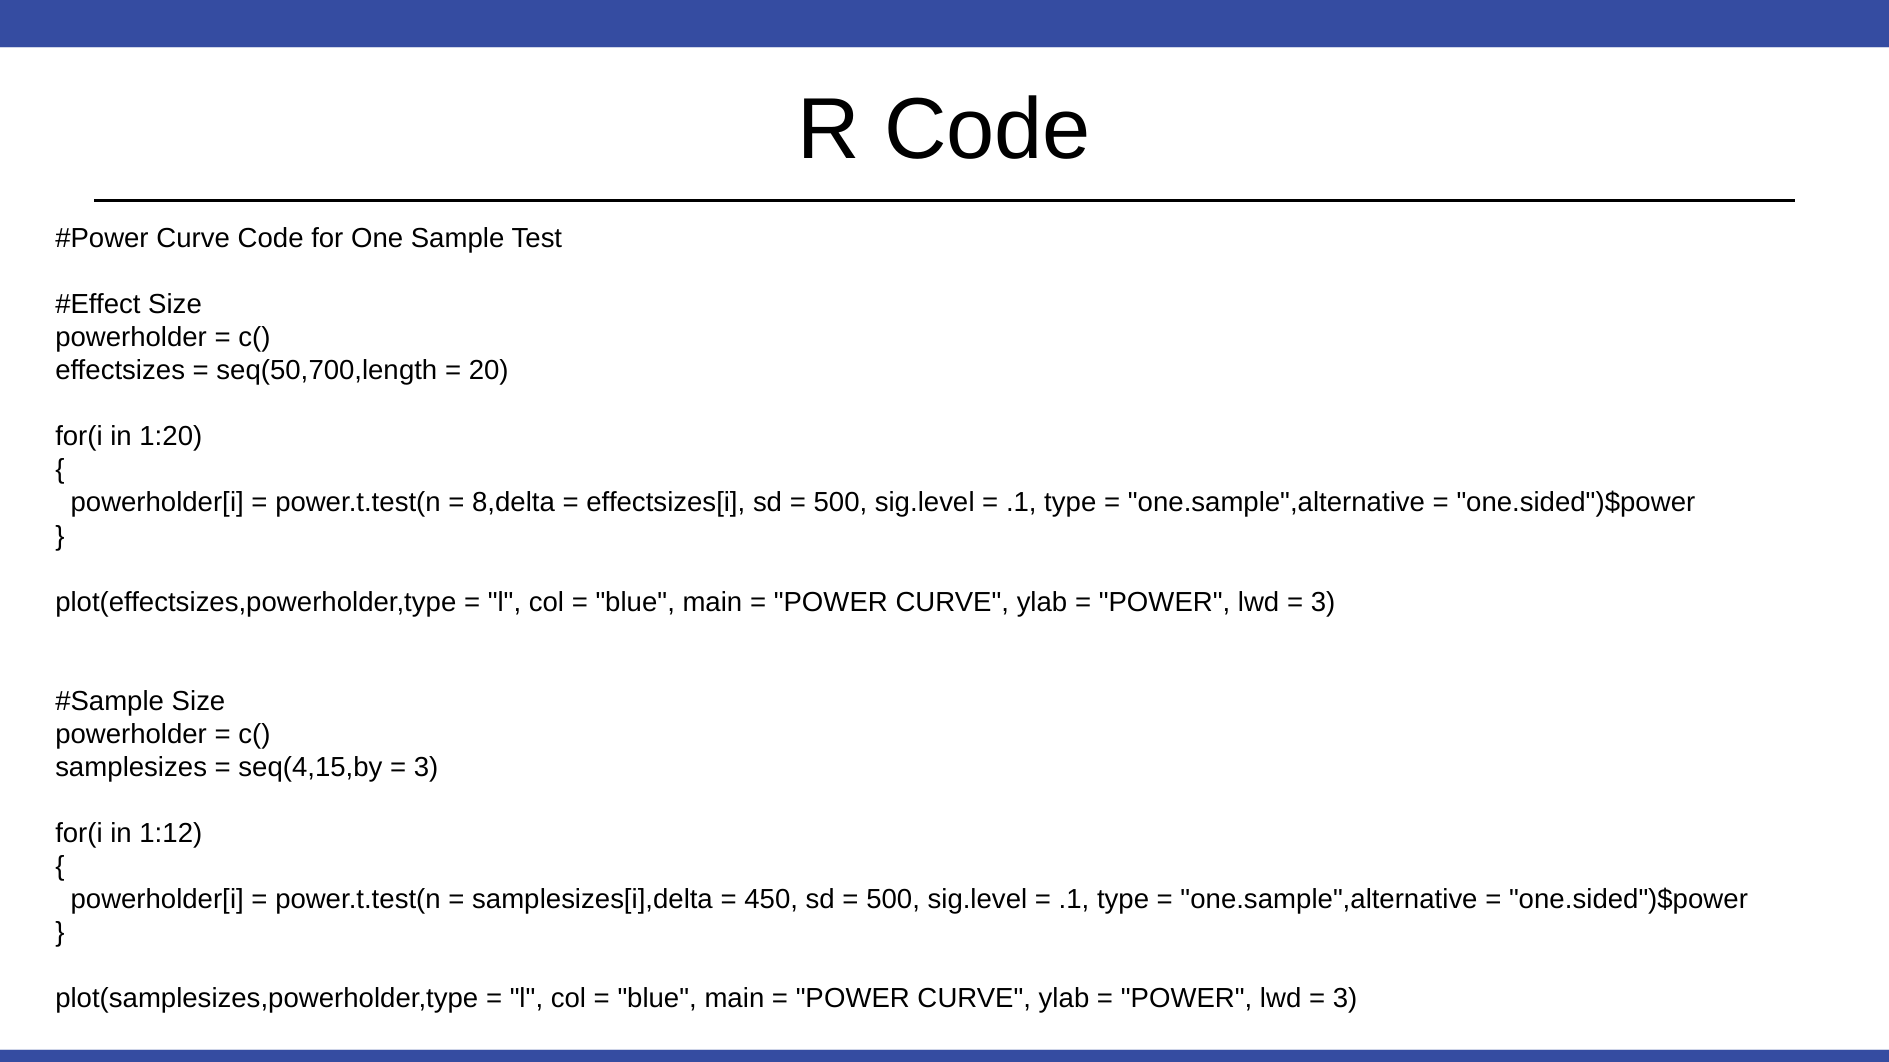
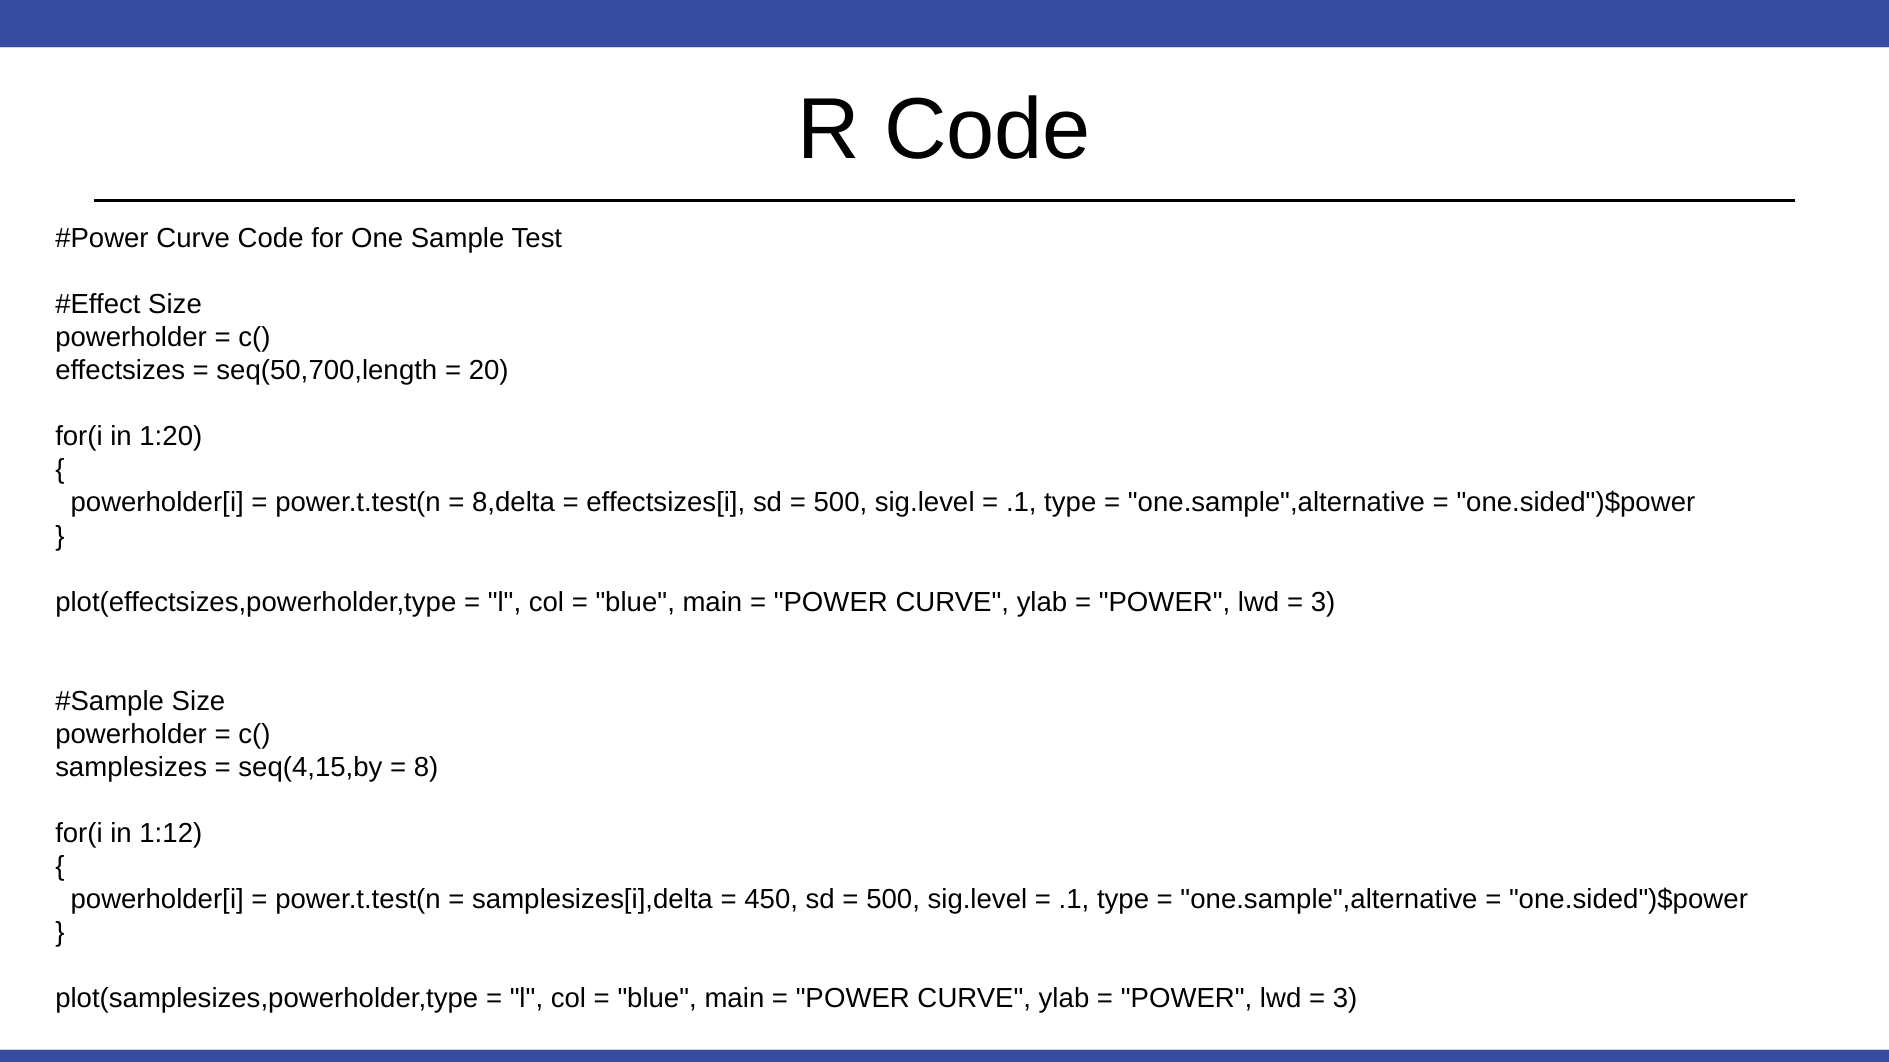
3: 3 -> 8 (426, 768)
